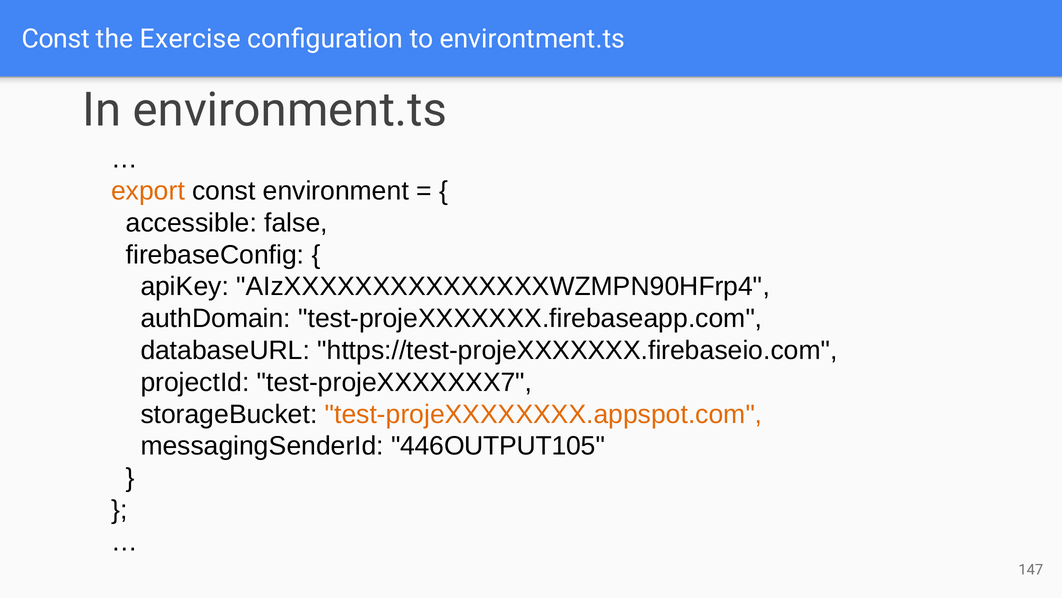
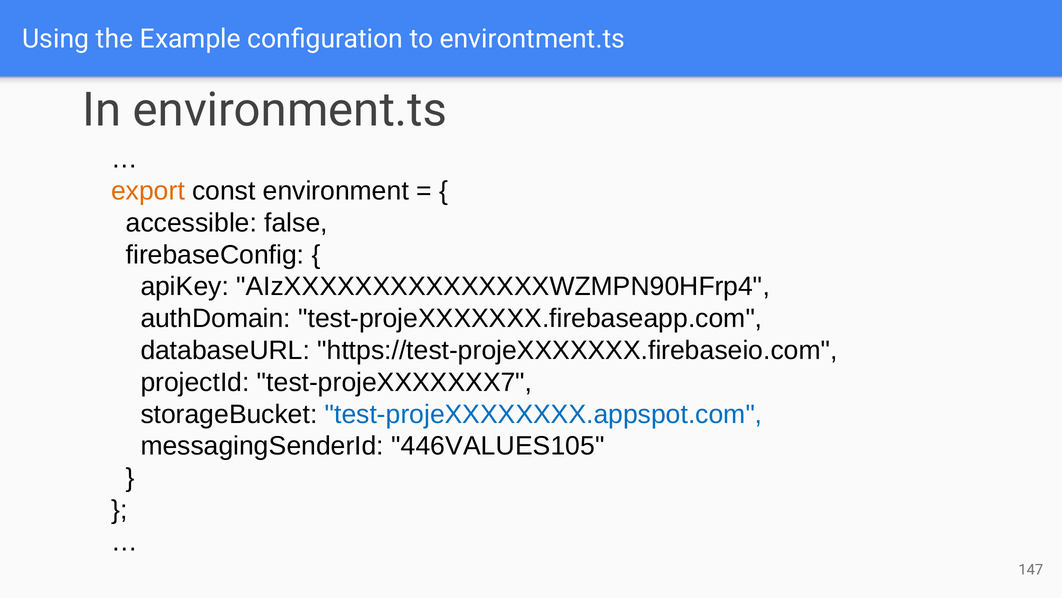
Const: Const -> Using (56, 39)
Exercise: Exercise -> Example (190, 39)
test-projeXXXXXXXX.appspot.com colour: orange -> blue (544, 414)
446OUTPUT105: 446OUTPUT105 -> 446VALUES105 (498, 446)
